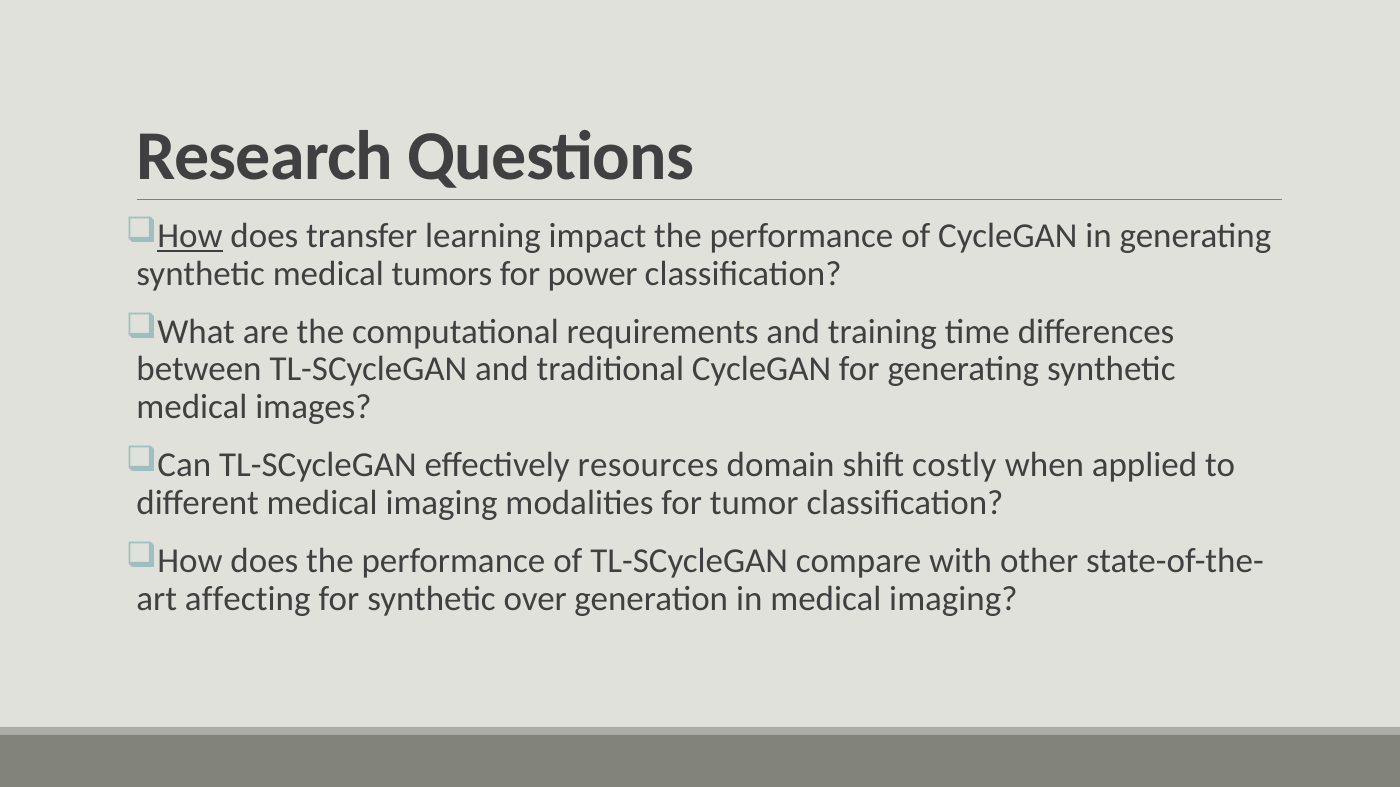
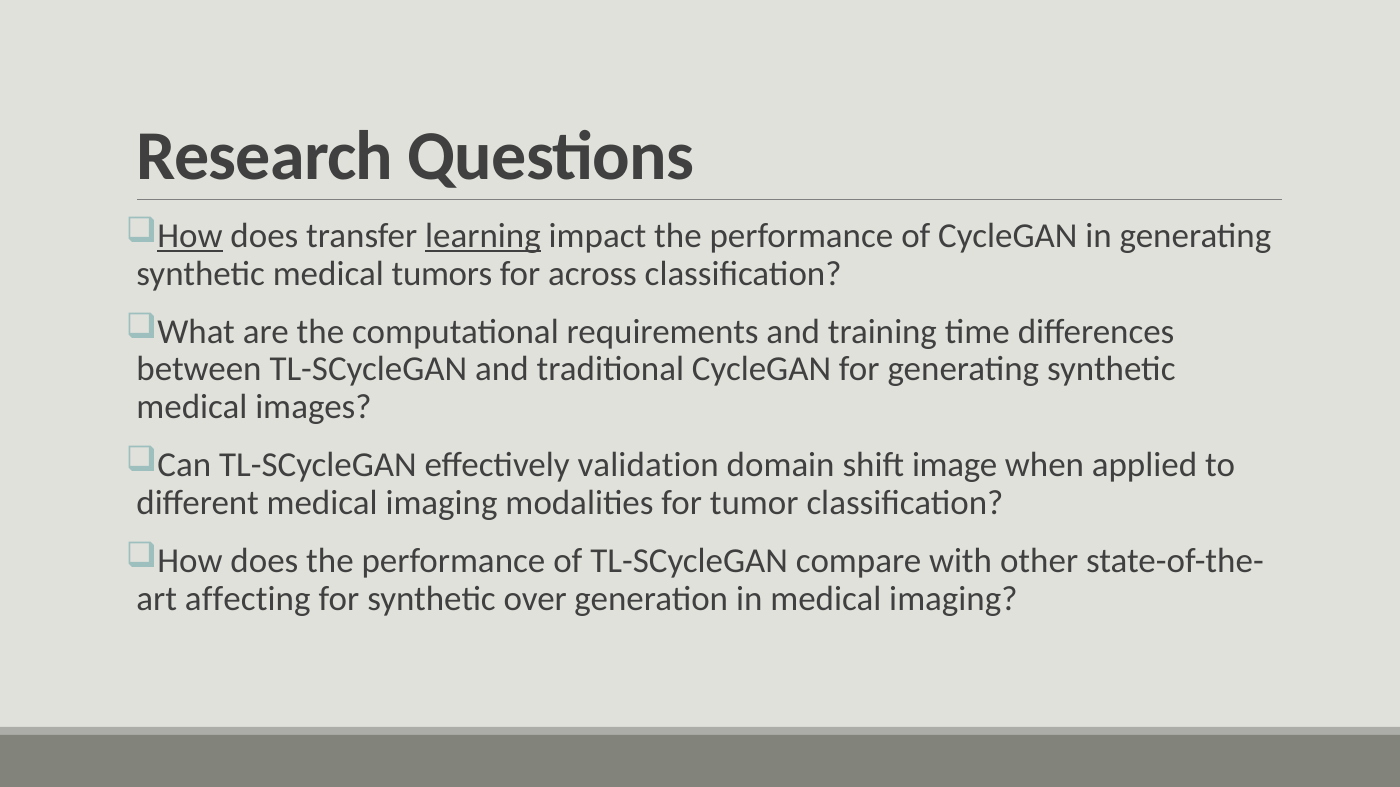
learning underline: none -> present (483, 236)
power: power -> across (593, 274)
resources: resources -> validation (648, 466)
costly: costly -> image (955, 466)
